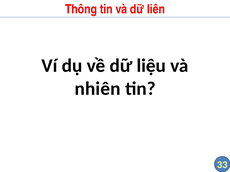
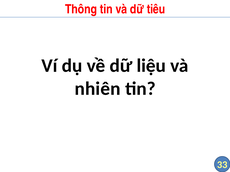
liên: liên -> tiêu (156, 9)
